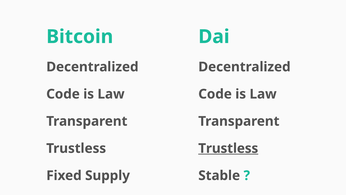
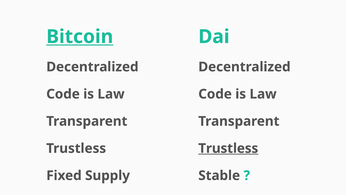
Bitcoin underline: none -> present (80, 37)
